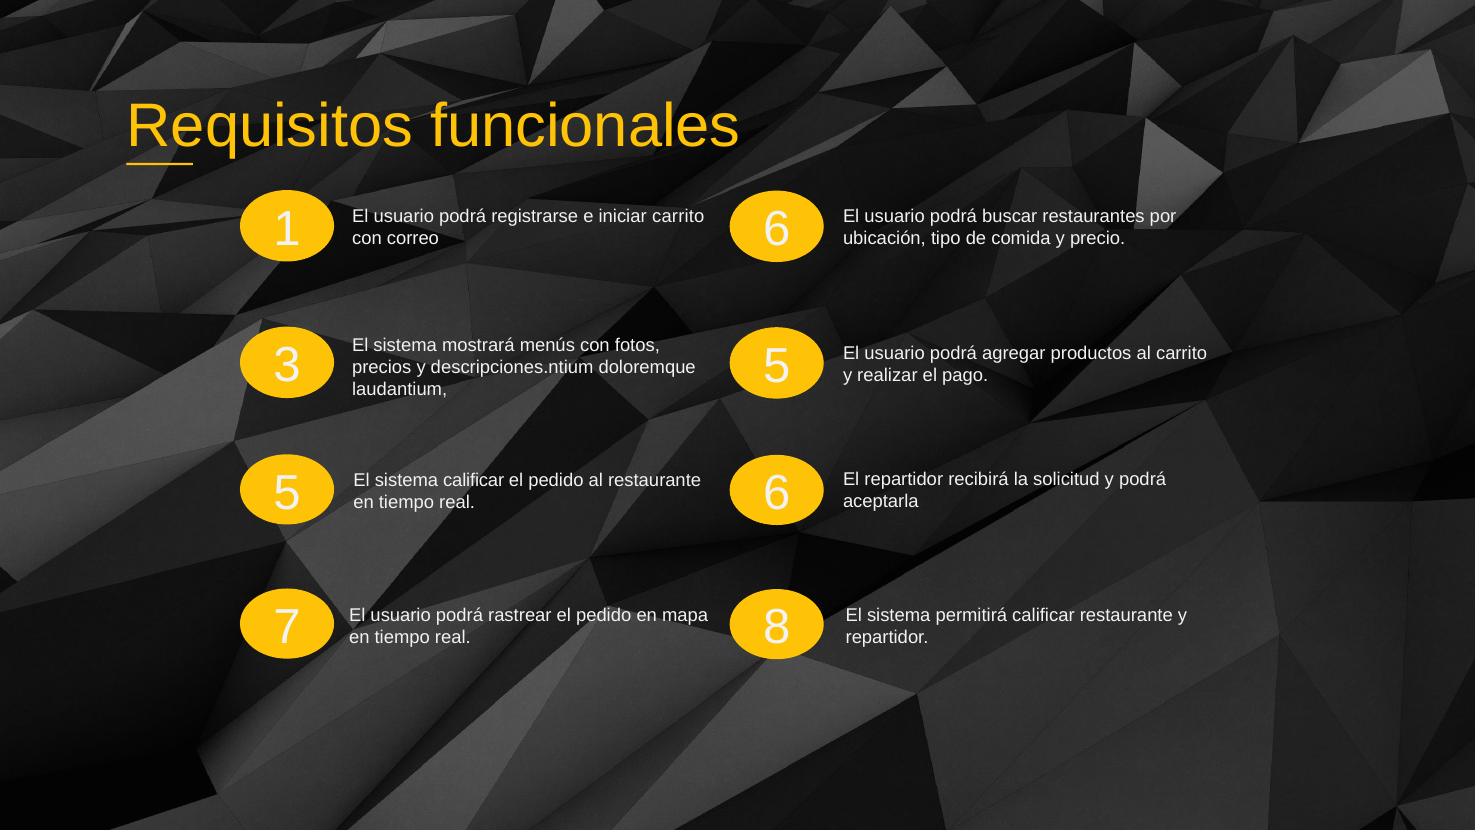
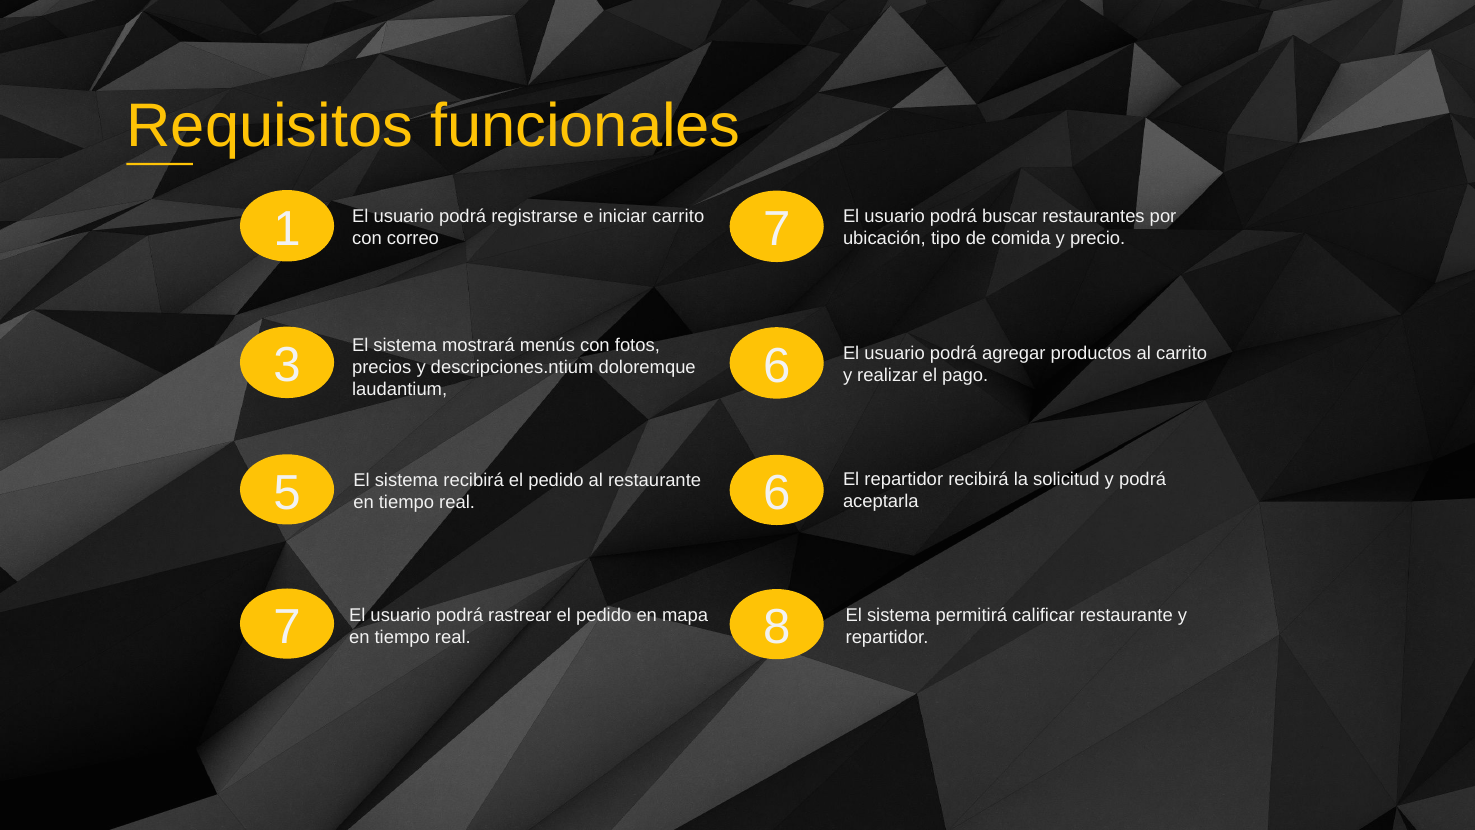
correo 6: 6 -> 7 (777, 230)
laudantium 5: 5 -> 6 (777, 366)
sistema calificar: calificar -> recibirá (474, 480)
